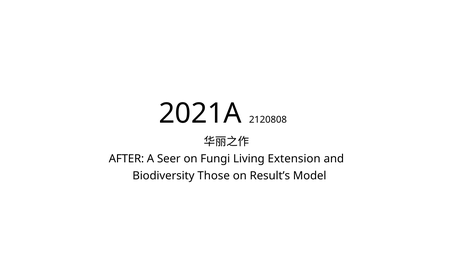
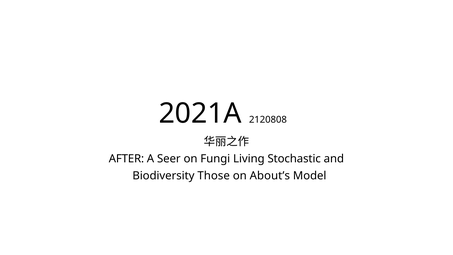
Extension: Extension -> Stochastic (294, 159)
Result’s: Result’s -> About’s (270, 175)
